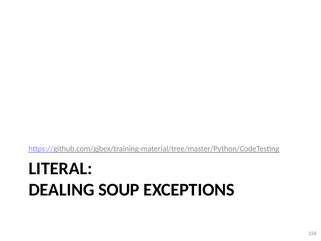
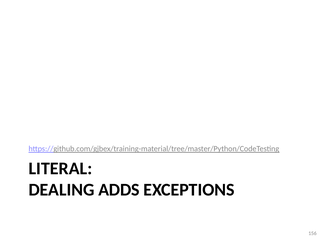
SOUP: SOUP -> ADDS (119, 190)
